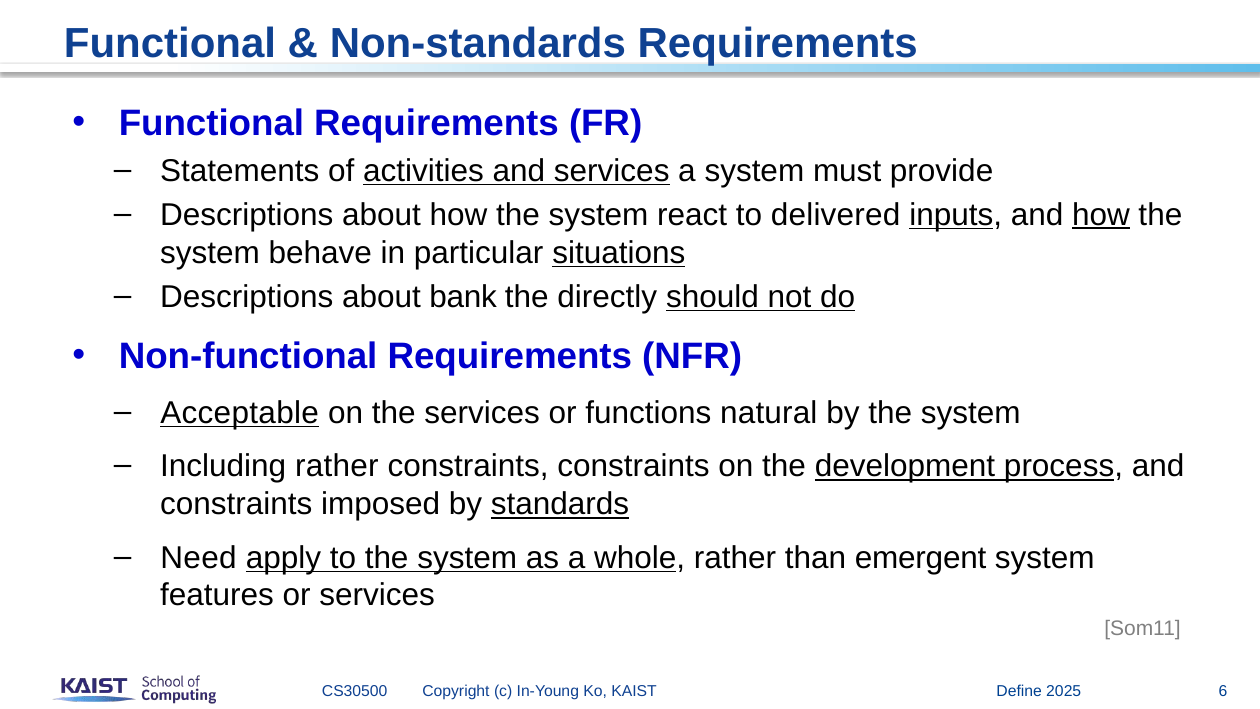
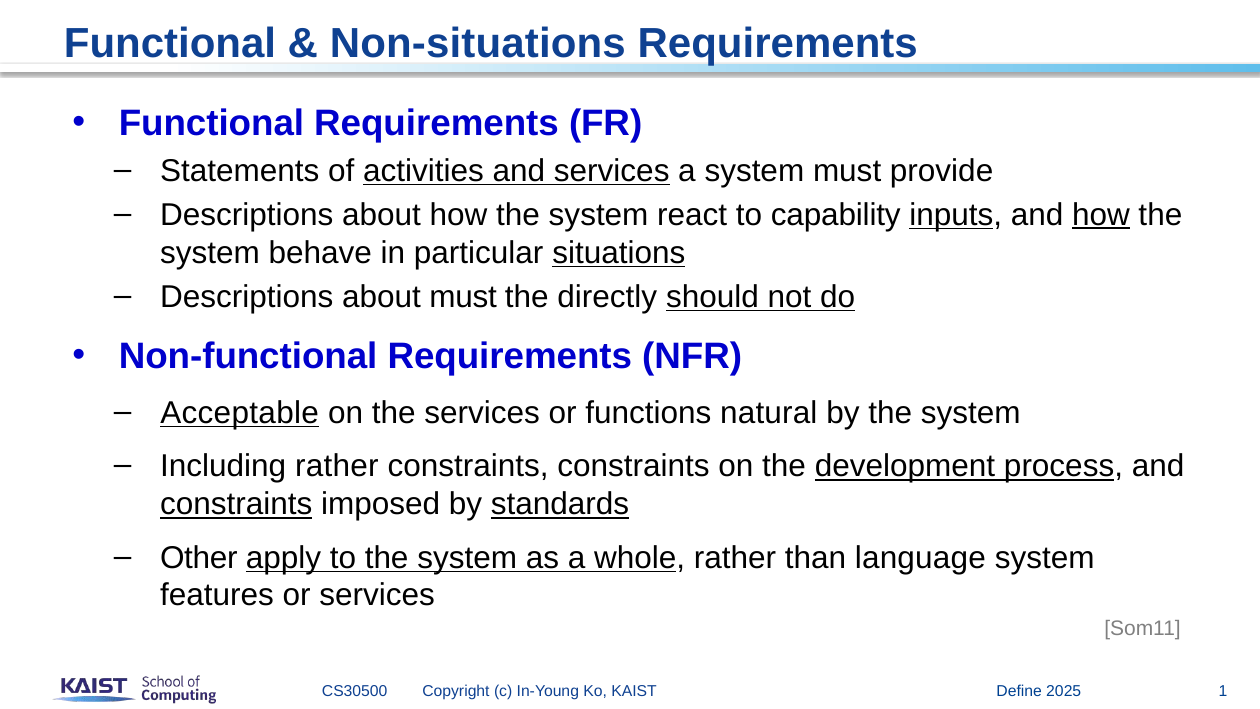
Non-standards: Non-standards -> Non-situations (478, 44)
delivered: delivered -> capability (836, 215)
about bank: bank -> must (463, 297)
constraints underline: none -> present (236, 504)
Need: Need -> Other (199, 557)
emergent: emergent -> language (920, 557)
6: 6 -> 1 (1223, 691)
